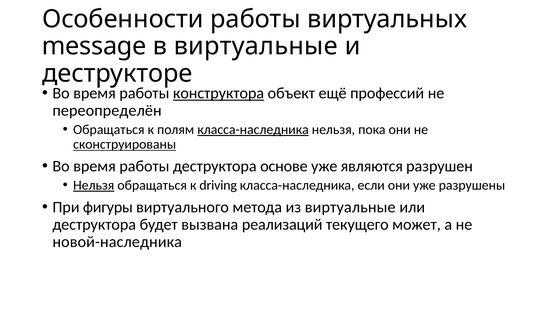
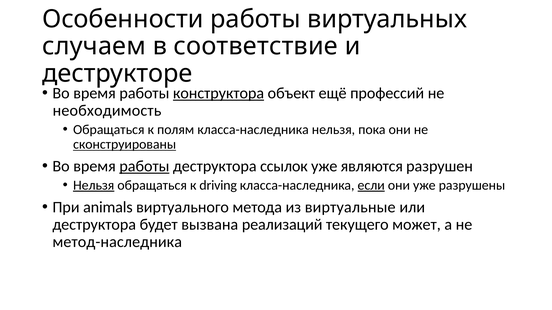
message: message -> случаем (94, 46)
в виртуальные: виртуальные -> соответствие (256, 46)
переопределён: переопределён -> необходимость (107, 111)
класса-наследника underline: present -> none (253, 130)
работы underline: none -> present (144, 167)
основе: основе -> ссылок (284, 167)
если underline: none -> present (371, 186)
фигуры: фигуры -> animals (108, 207)
новой-наследника: новой-наследника -> метод-наследника (117, 242)
